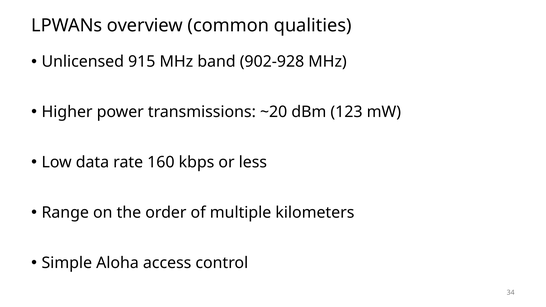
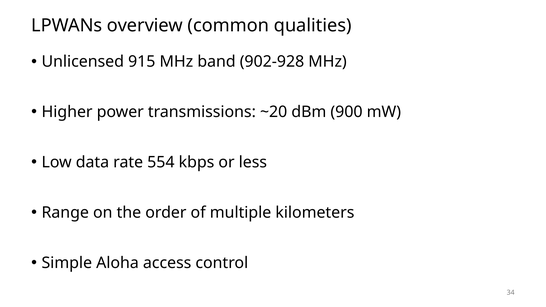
123: 123 -> 900 (347, 112)
160: 160 -> 554 (161, 162)
